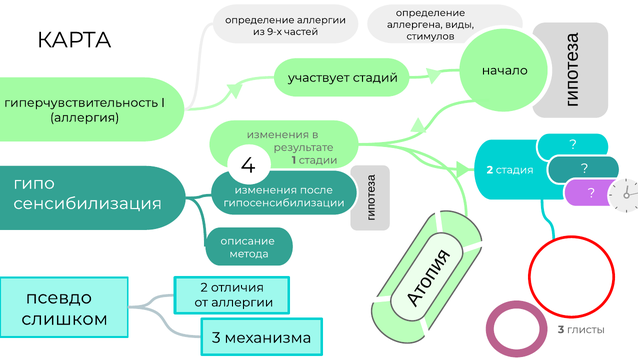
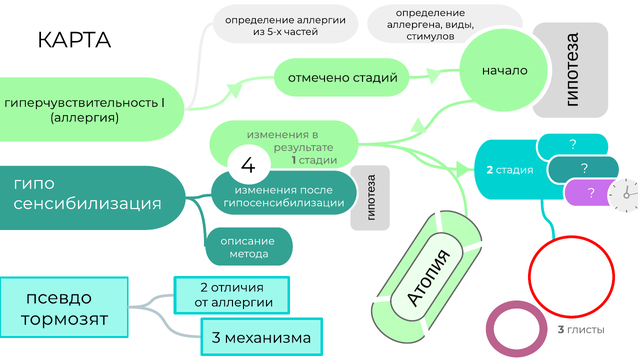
9-х: 9-х -> 5-х (275, 32)
участвует: участвует -> отмечено (319, 78)
слишком: слишком -> тормозят (65, 319)
